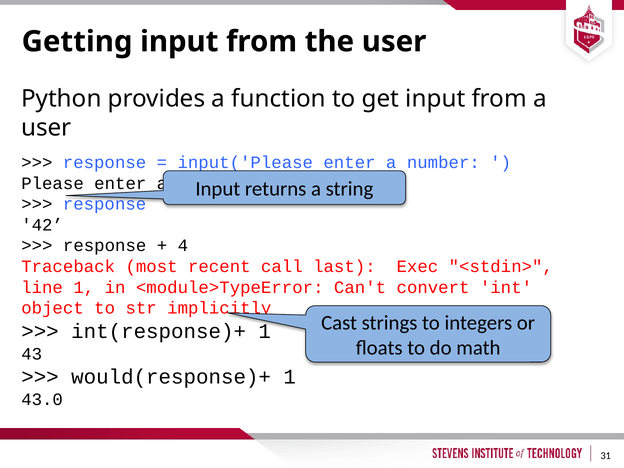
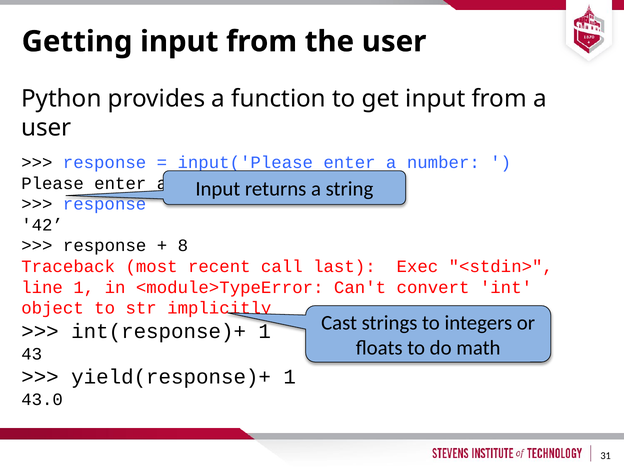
4: 4 -> 8 (183, 246)
would(response)+: would(response)+ -> yield(response)+ (171, 377)
